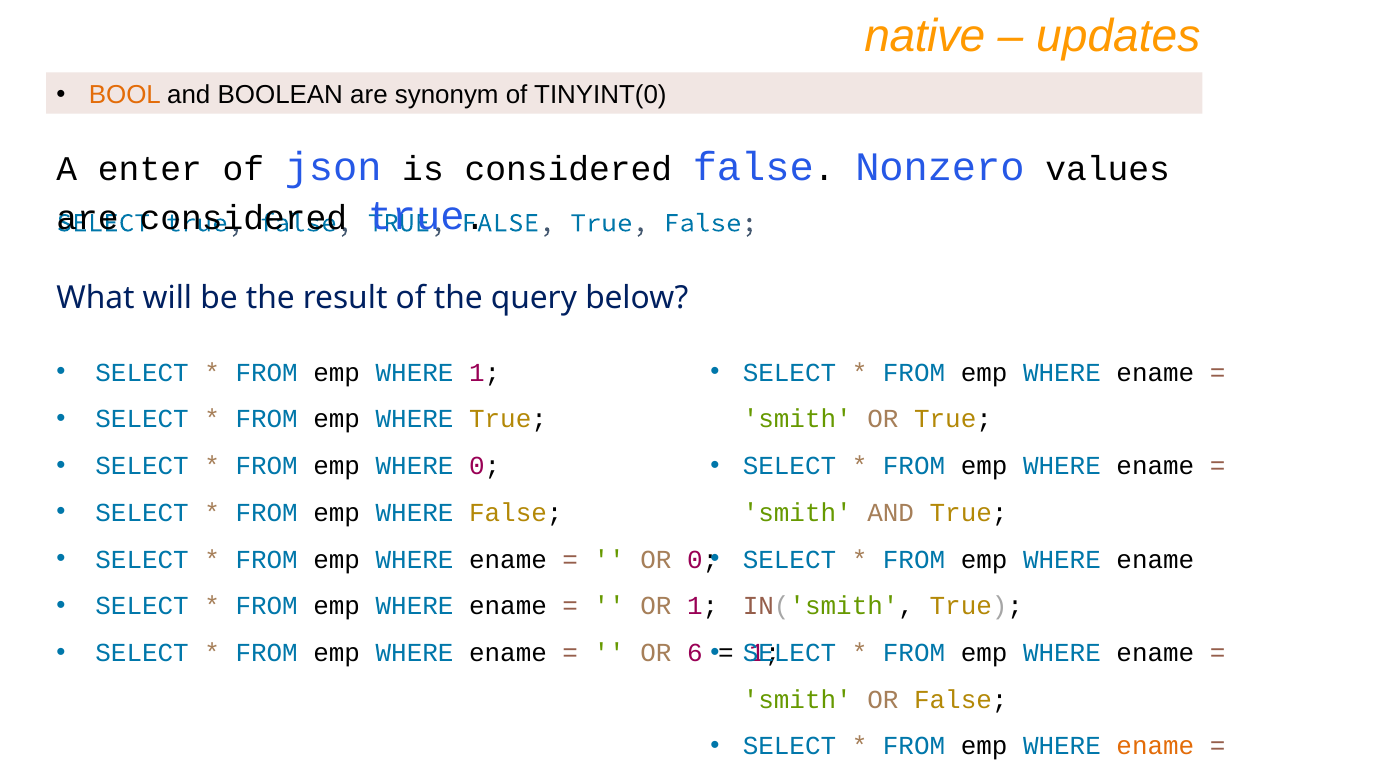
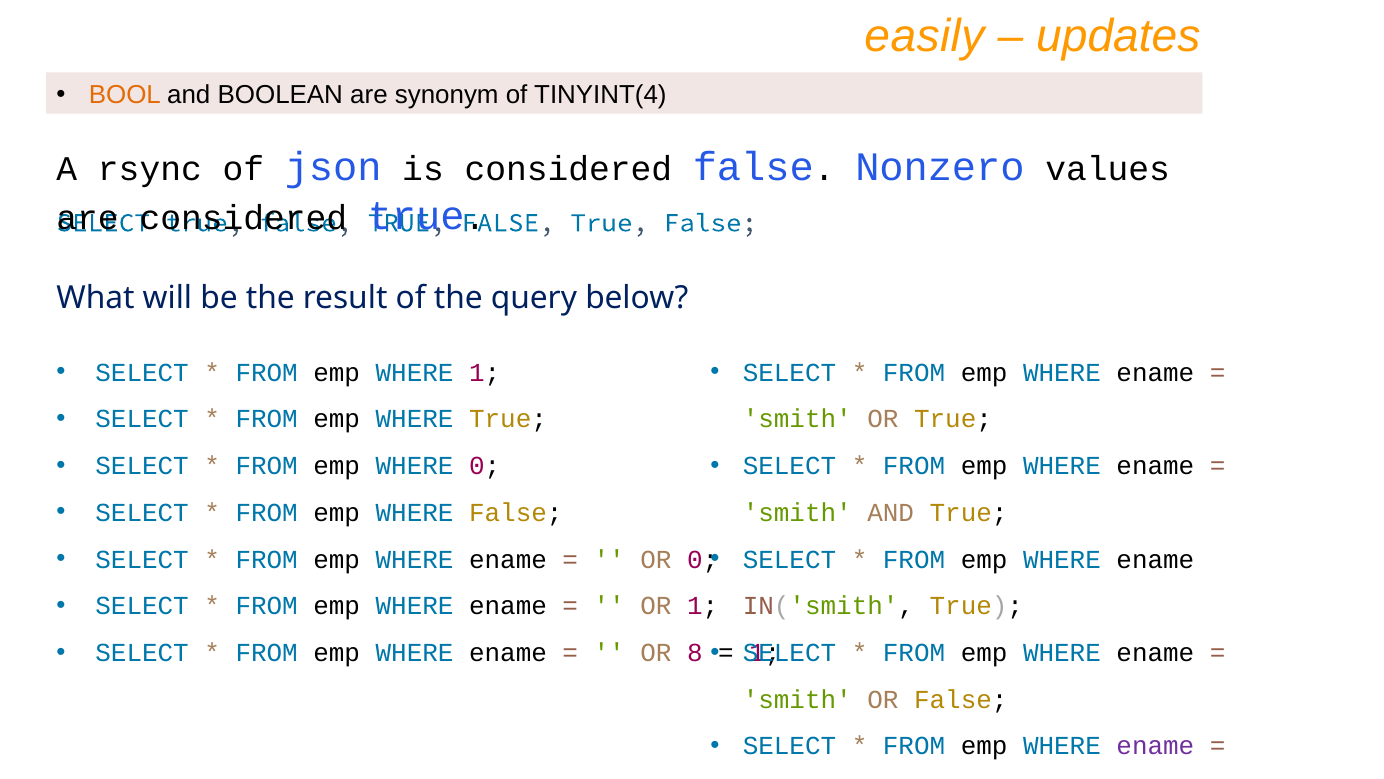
native: native -> easily (924, 36)
TINYINT(0: TINYINT(0 -> TINYINT(4 (600, 95)
enter: enter -> rsync (150, 169)
6: 6 -> 8 (695, 653)
ename colour: orange -> purple (1155, 746)
